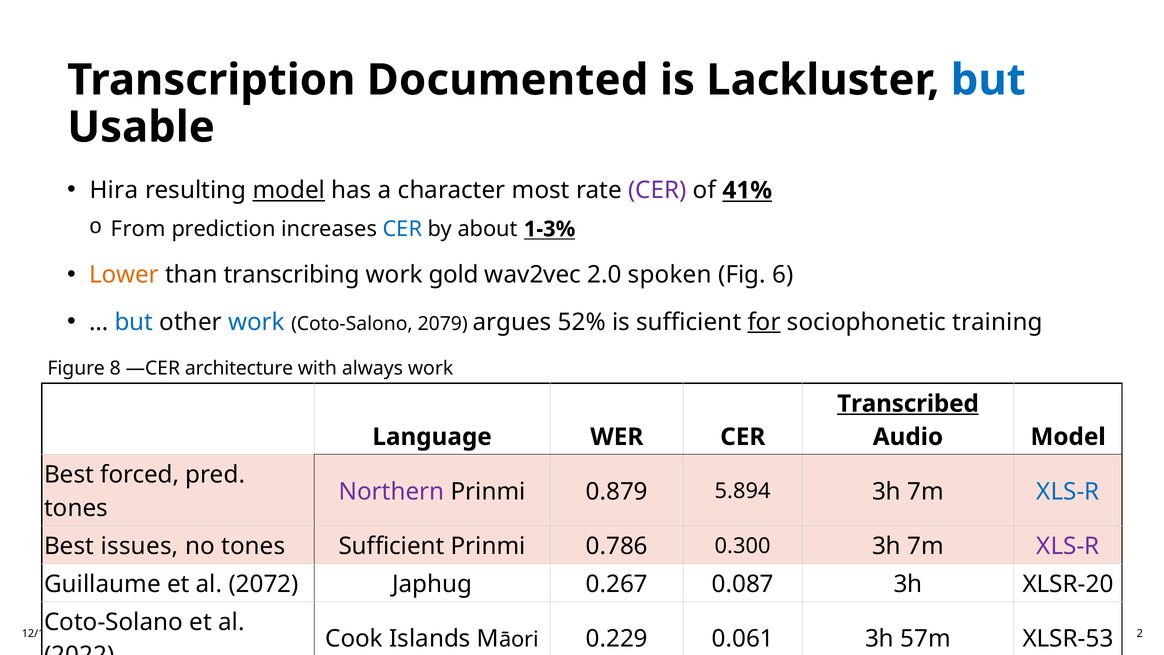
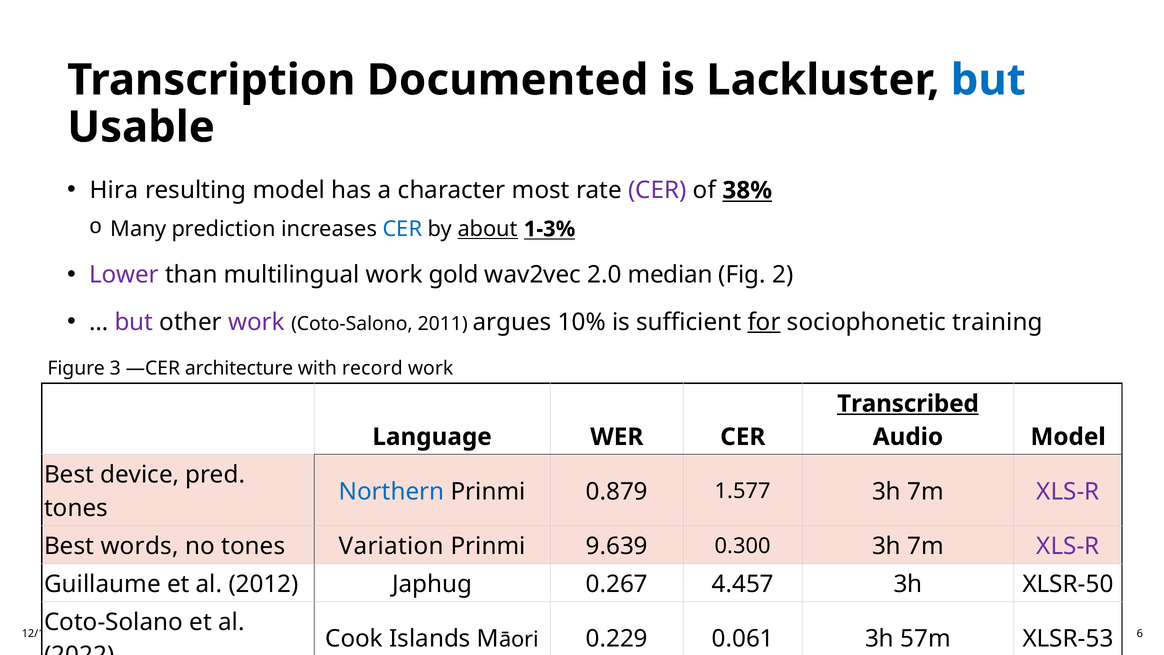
model underline: present -> none (289, 190)
41%: 41% -> 38% (747, 190)
From: From -> Many (138, 229)
about underline: none -> present (488, 229)
Lower colour: orange -> purple (124, 275)
transcribing: transcribing -> multilingual (292, 275)
spoken: spoken -> median (670, 275)
6: 6 -> 2 (783, 275)
but colour: blue -> purple (134, 322)
work colour: blue -> purple (256, 322)
2079: 2079 -> 2011 (443, 323)
52%: 52% -> 10% (582, 322)
8: 8 -> 3 (115, 368)
always: always -> record (372, 368)
forced: forced -> device (140, 475)
Northern colour: purple -> blue (391, 491)
5.894: 5.894 -> 1.577 (743, 491)
XLS-R colour: blue -> purple (1068, 491)
issues: issues -> words (140, 546)
tones Sufficient: Sufficient -> Variation (391, 546)
0.786: 0.786 -> 9.639 (617, 546)
2072: 2072 -> 2012 (264, 584)
0.087: 0.087 -> 4.457 (743, 584)
XLSR-20: XLSR-20 -> XLSR-50 (1068, 584)
2: 2 -> 6 (1140, 633)
